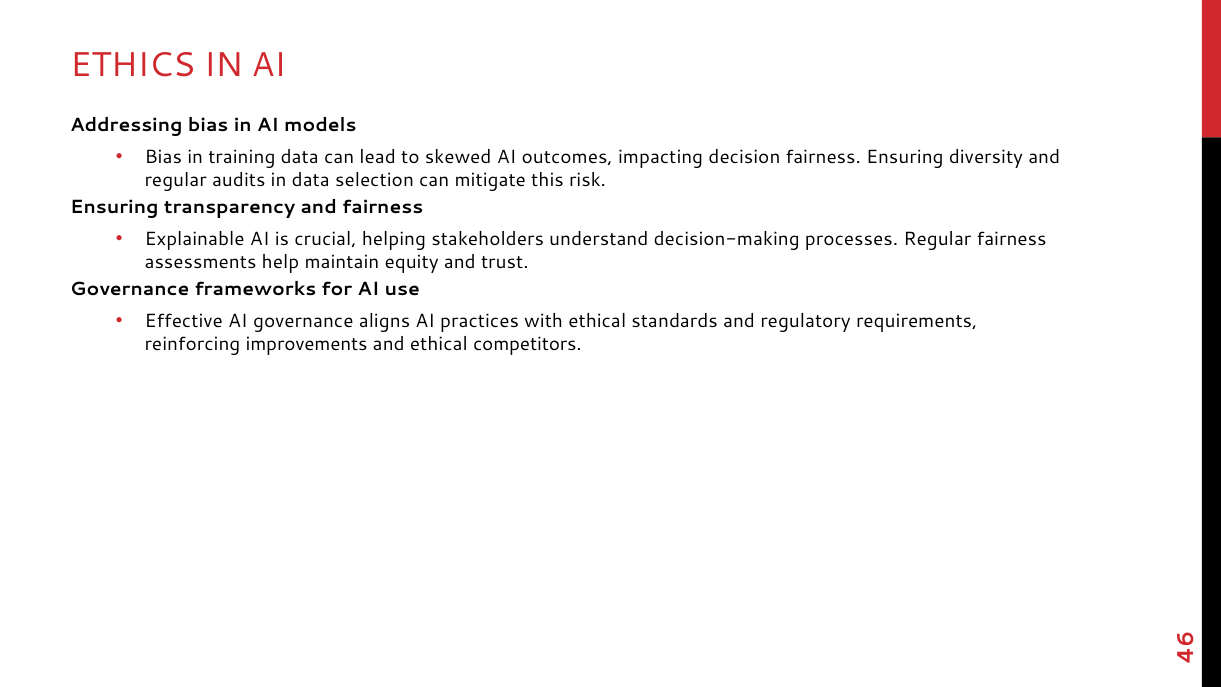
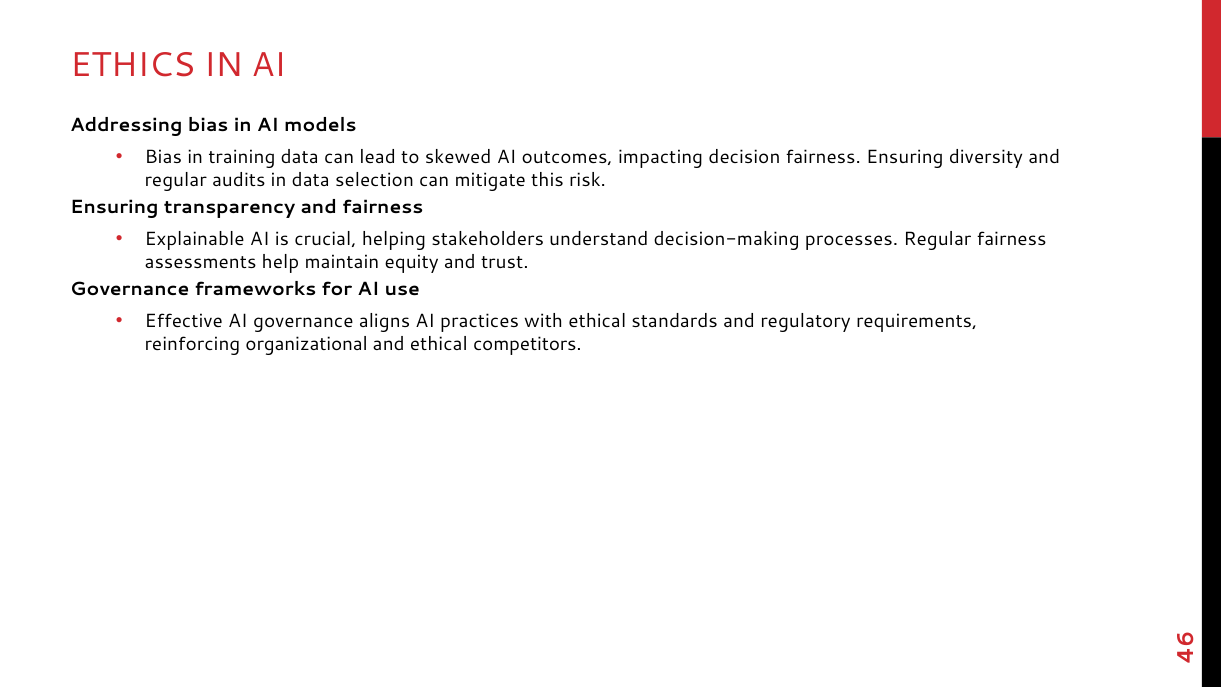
improvements: improvements -> organizational (307, 344)
